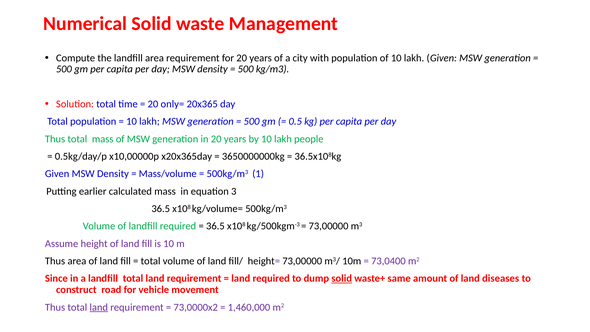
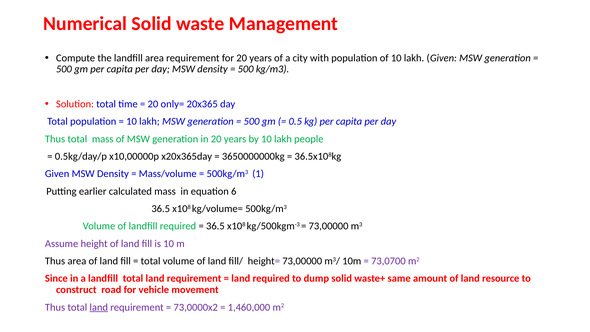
3: 3 -> 6 (234, 191)
73,0400: 73,0400 -> 73,0700 (388, 261)
solid underline: present -> none (342, 278)
diseases: diseases -> resource (501, 278)
